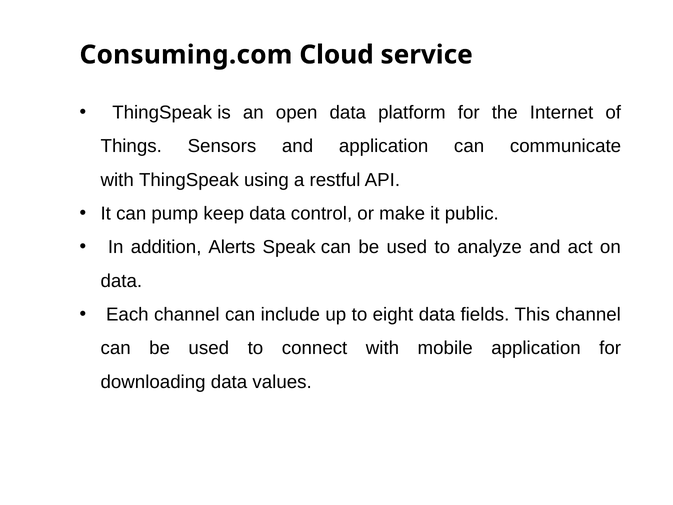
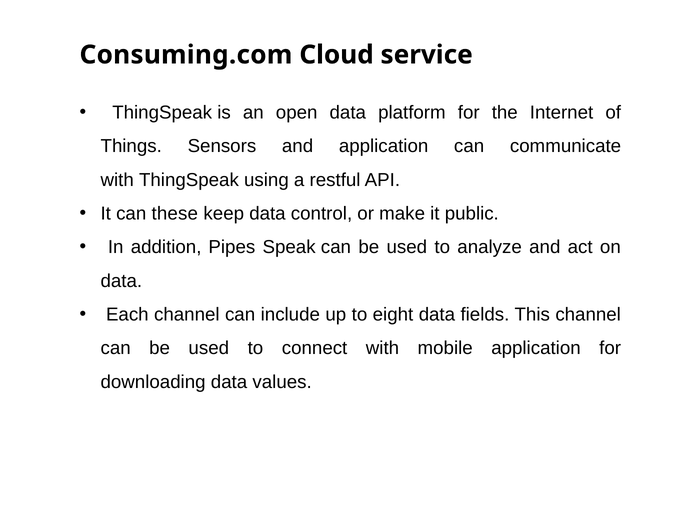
pump: pump -> these (175, 214)
Alerts: Alerts -> Pipes (232, 247)
